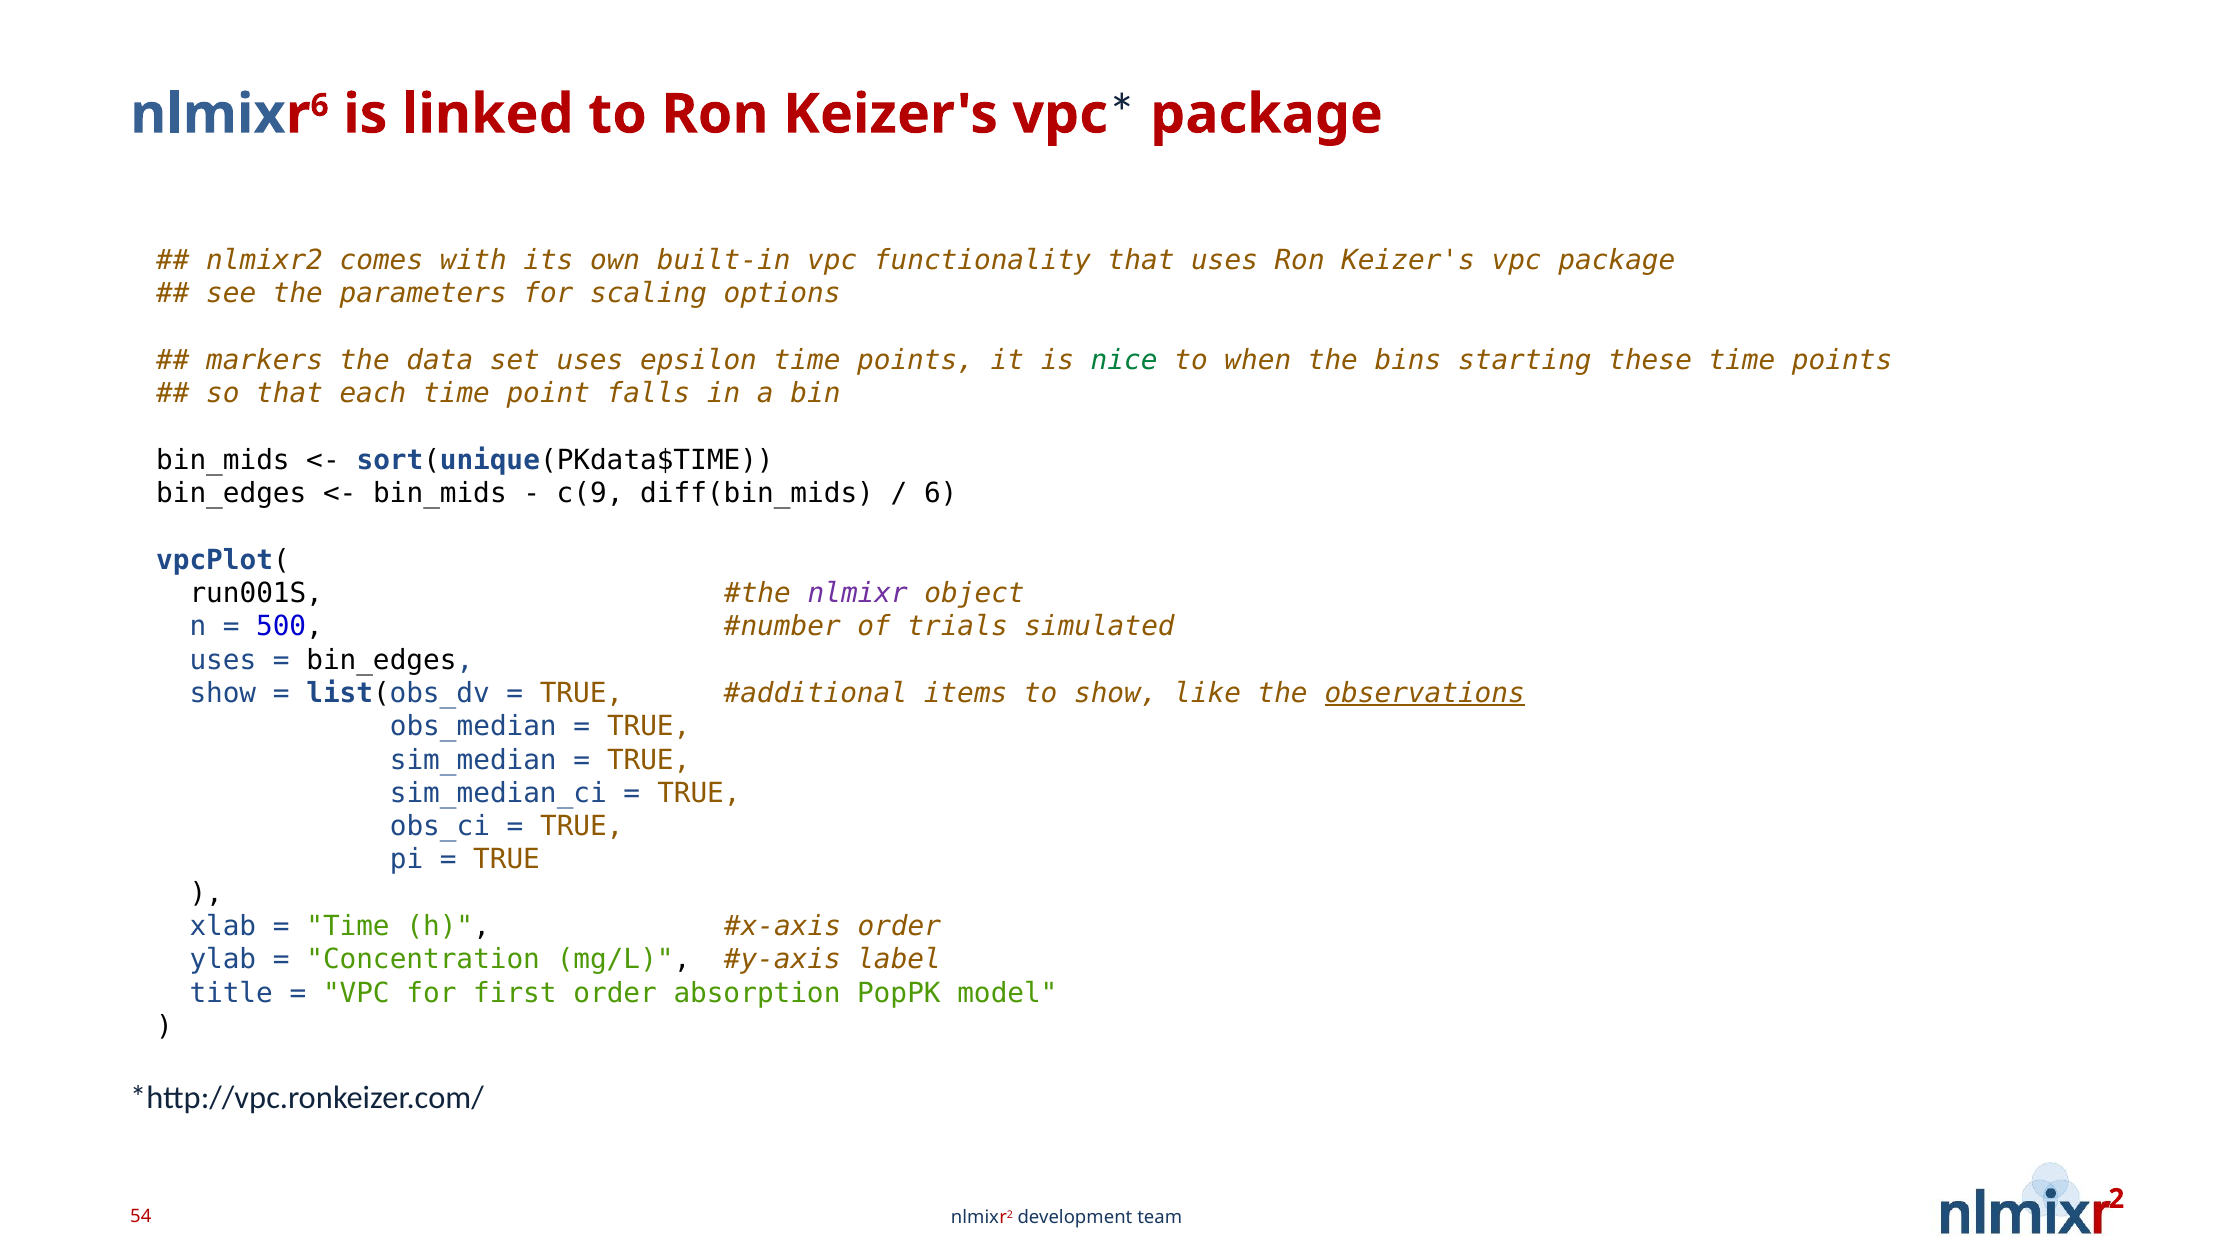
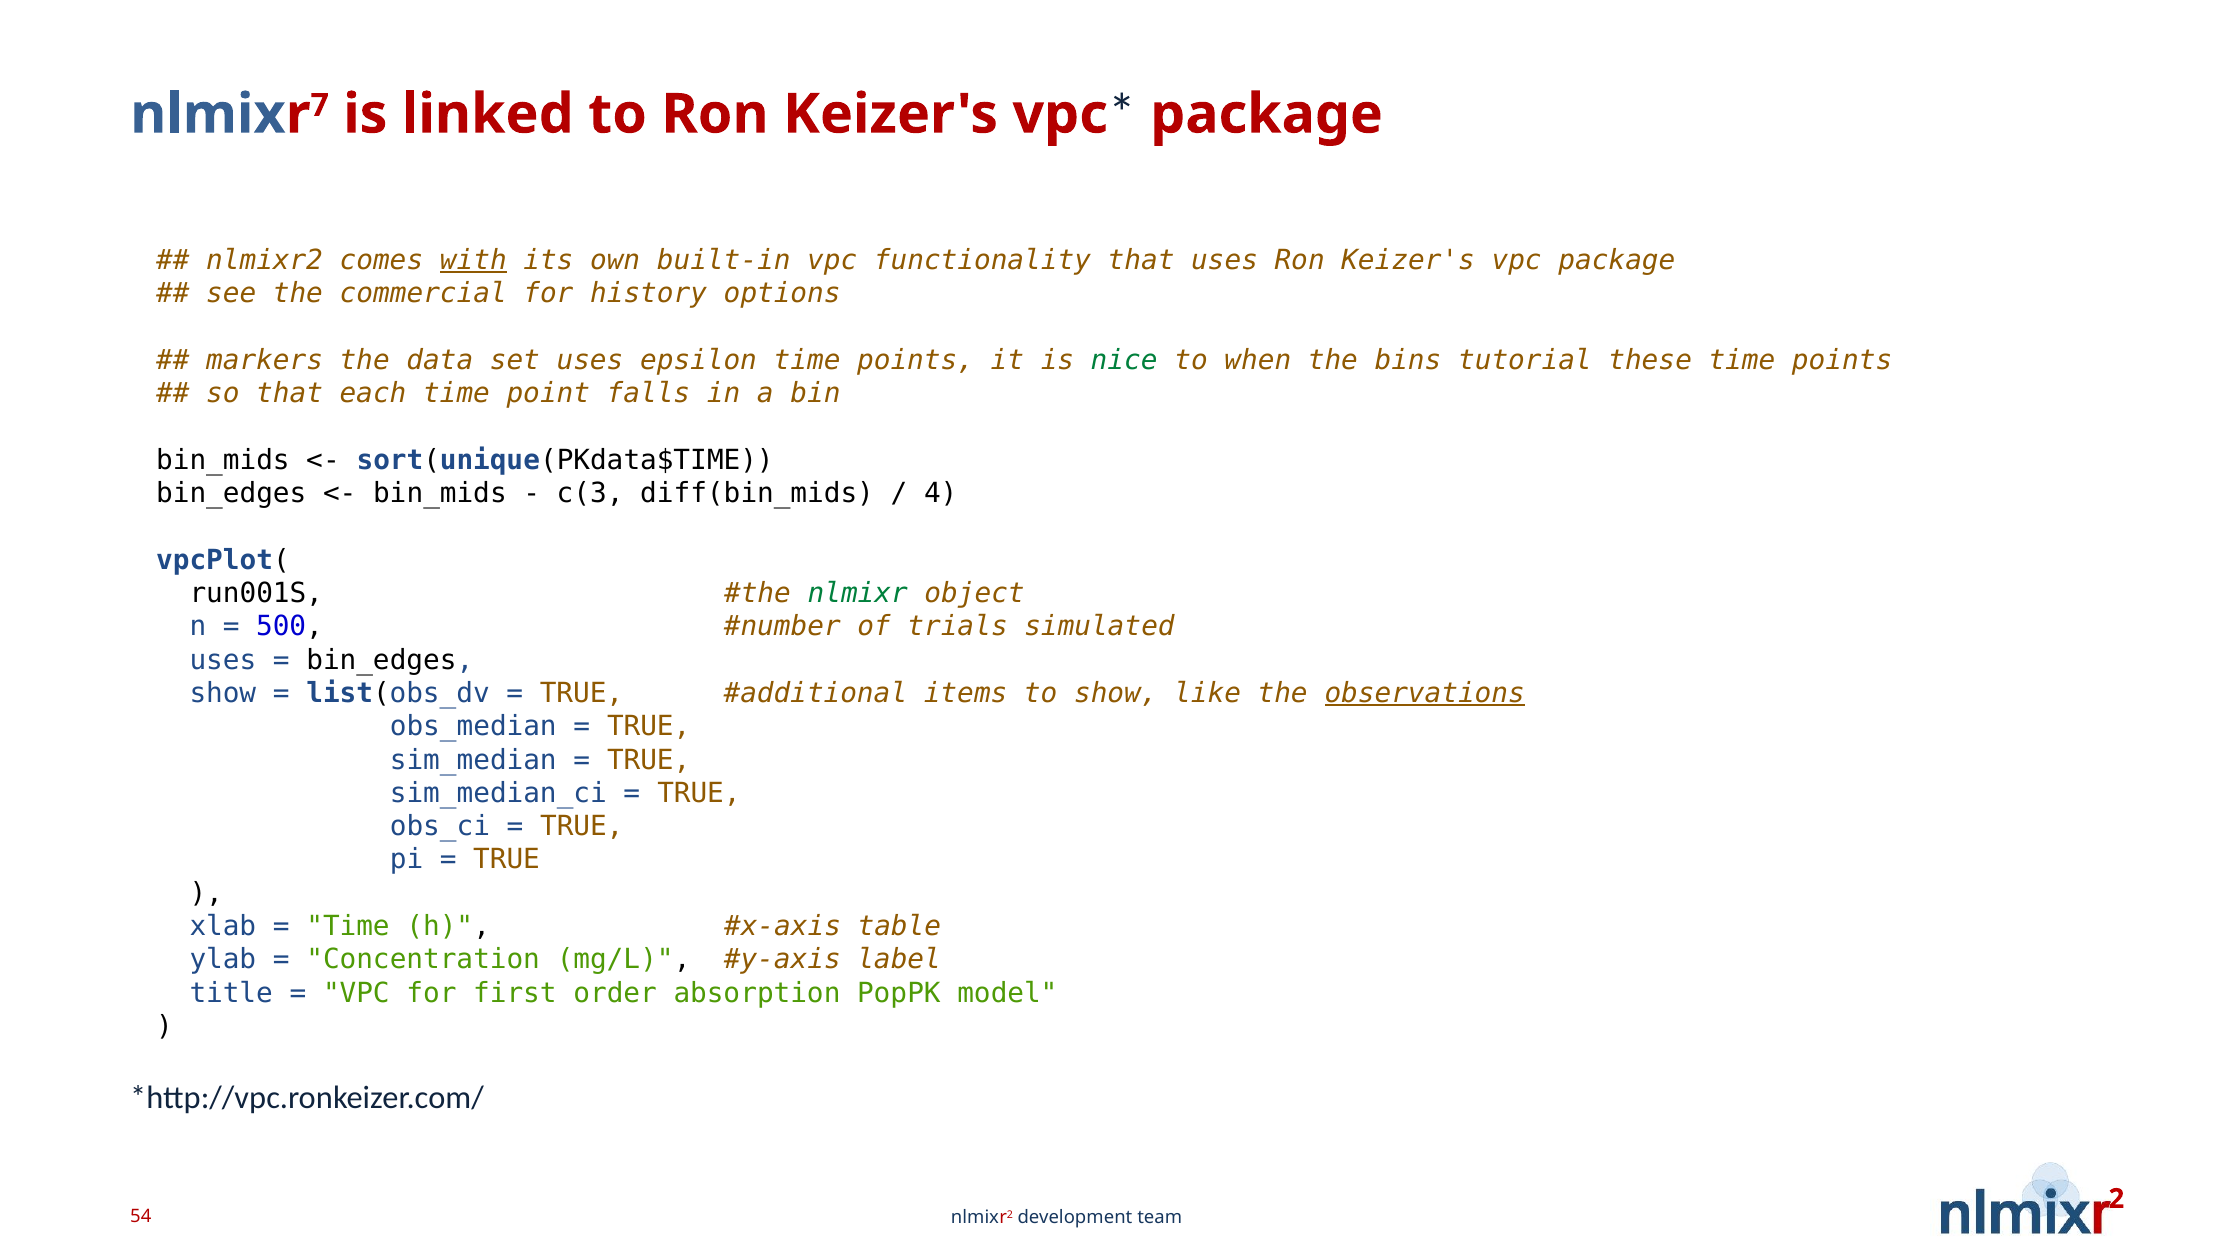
nlmixr 6: 6 -> 7 (320, 105)
with underline: none -> present (473, 260)
parameters: parameters -> commercial (423, 294)
scaling: scaling -> history (649, 294)
starting: starting -> tutorial (1525, 360)
c(9: c(9 -> c(3 (590, 494)
6: 6 -> 4 (941, 494)
nlmixr colour: purple -> green (858, 594)
order: order -> table (899, 927)
